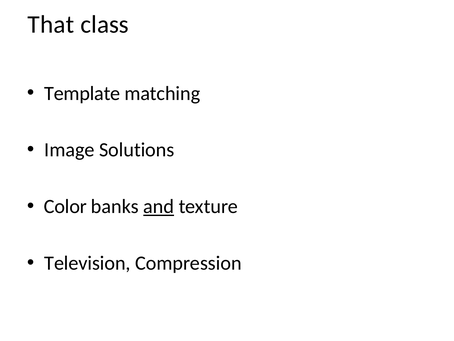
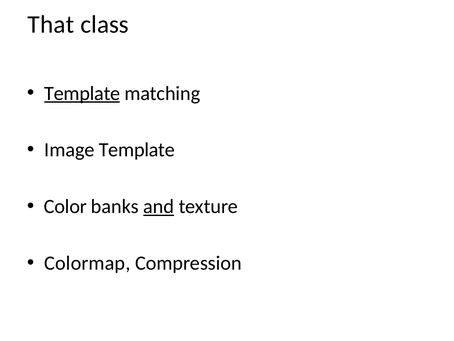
Template underline: none -> present (82, 93)
Image Solutions: Solutions -> Template (137, 150)
Television: Television -> Colormap (87, 263)
